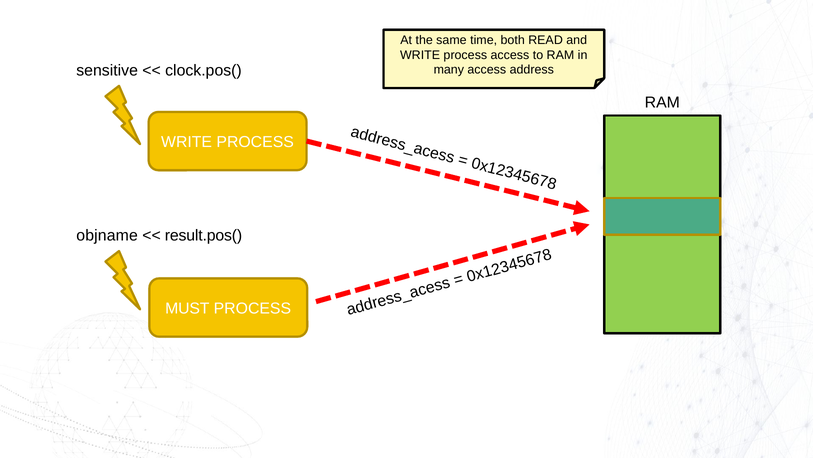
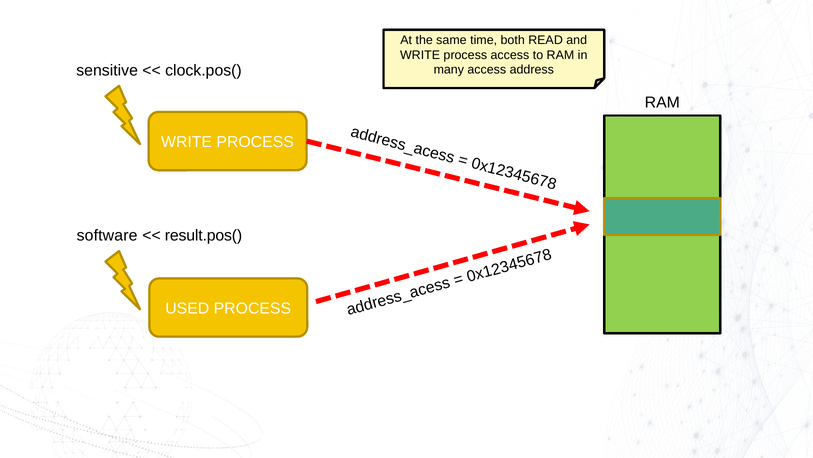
objname: objname -> software (107, 235)
MUST: MUST -> USED (187, 308)
